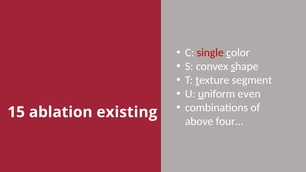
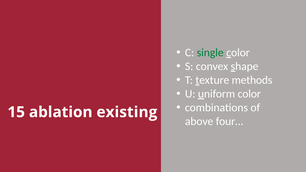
single colour: red -> green (210, 53)
segment: segment -> methods (252, 80)
uniform even: even -> color (249, 94)
